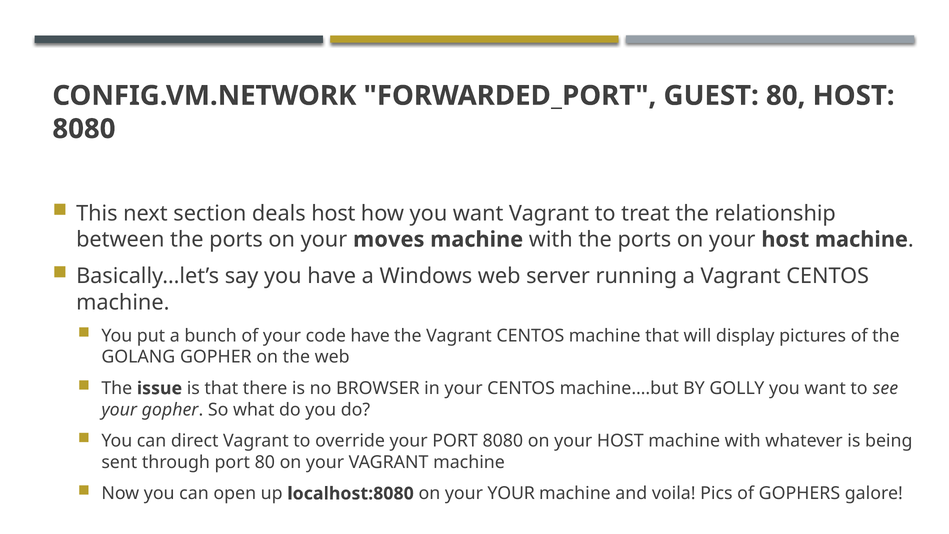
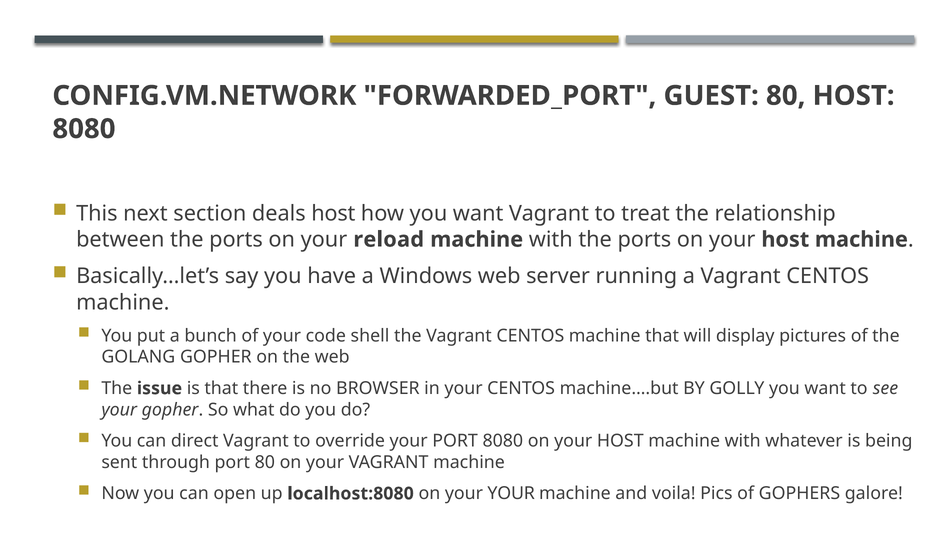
moves: moves -> reload (389, 239)
code have: have -> shell (370, 336)
